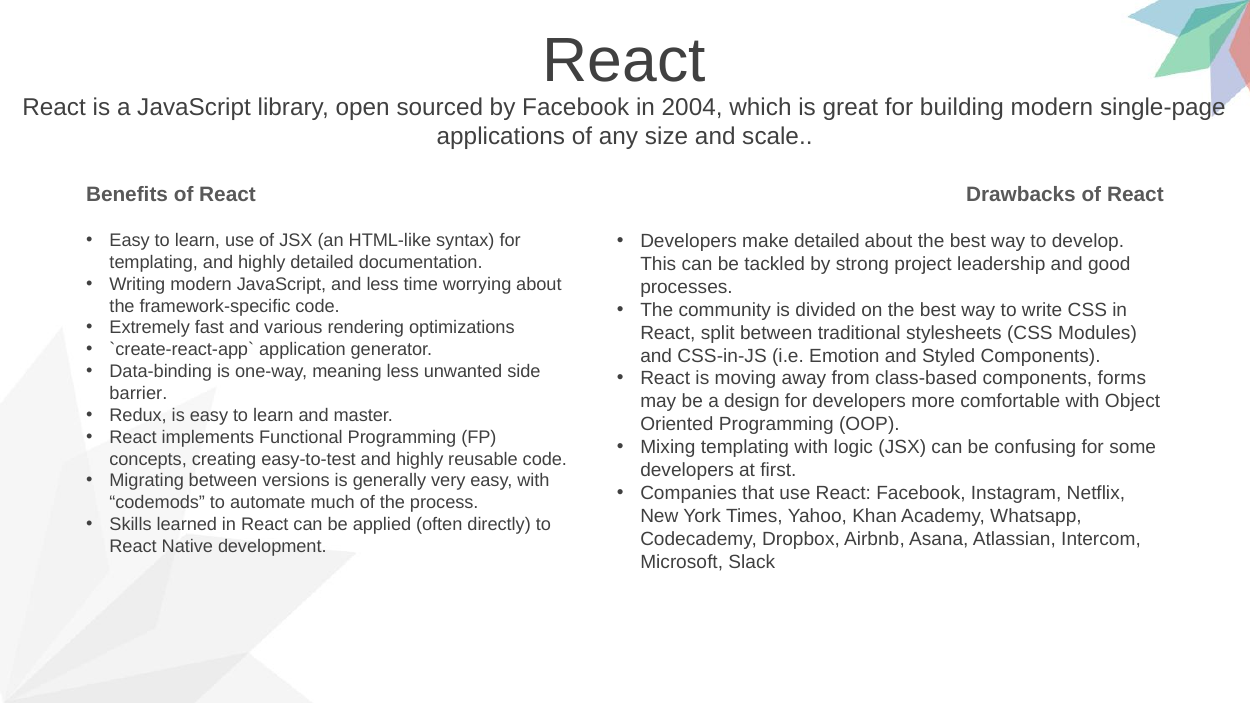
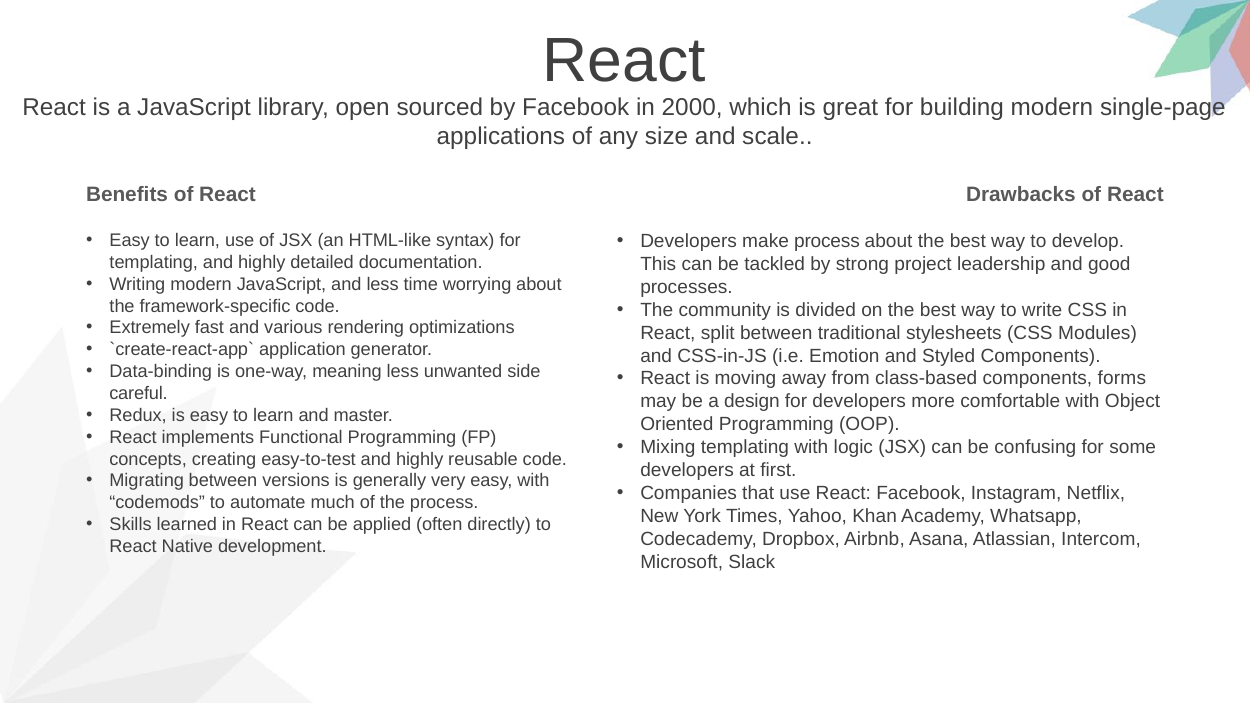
2004: 2004 -> 2000 (692, 107)
make detailed: detailed -> process (827, 241)
barrier: barrier -> careful (139, 394)
